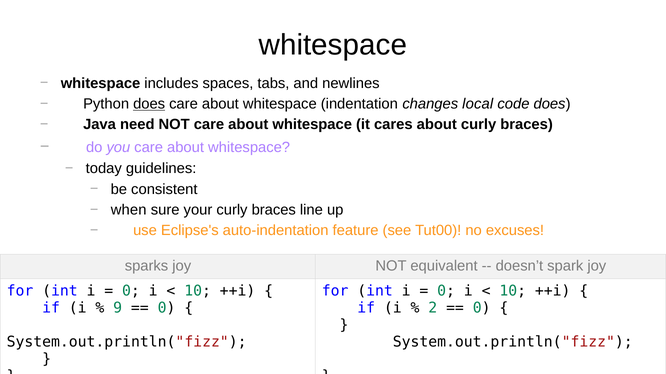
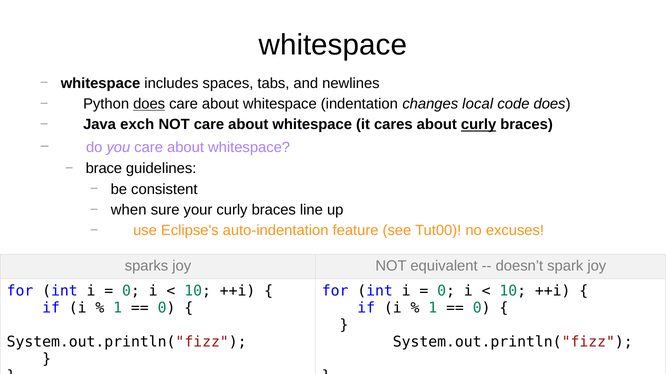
need: need -> exch (137, 125)
curly underline: none -> present (479, 125)
today: today -> brace (104, 169)
9: 9 -> 1 (118, 308)
2: 2 -> 1 (433, 308)
